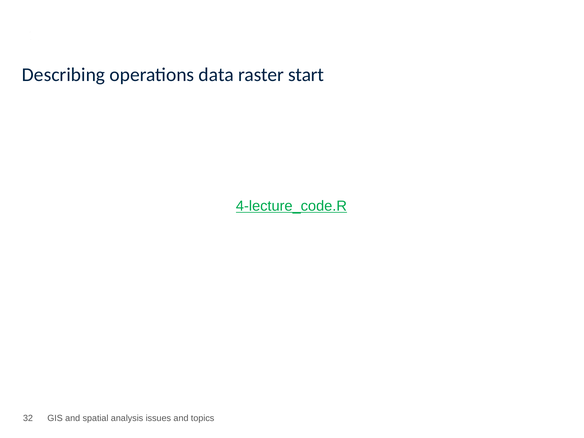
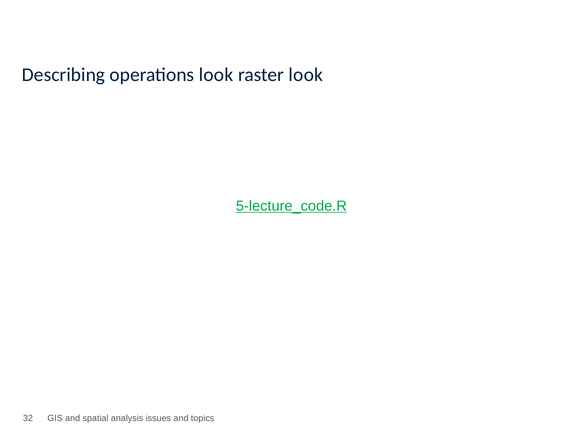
operations data: data -> look (216, 75)
raster start: start -> look (306, 75)
4-lecture_code.R: 4-lecture_code.R -> 5-lecture_code.R (291, 206)
